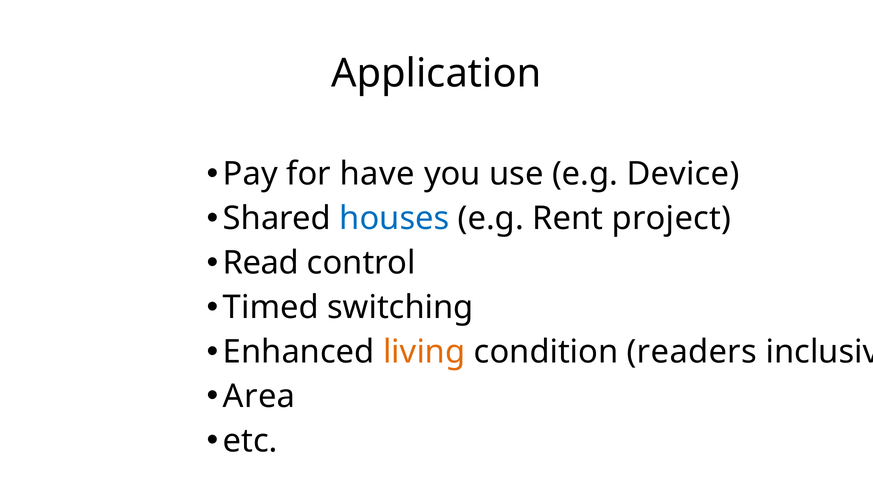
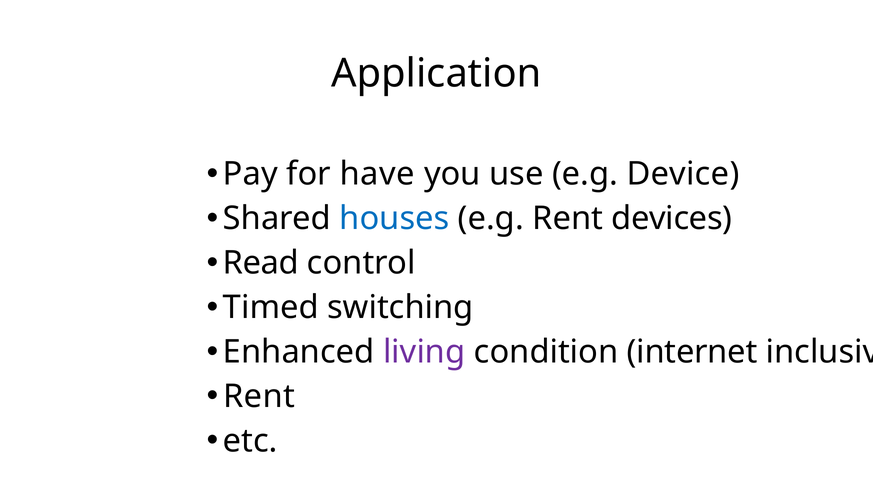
project: project -> devices (672, 219)
living colour: orange -> purple (424, 352)
readers: readers -> internet (692, 352)
Area: Area -> Rent (259, 396)
